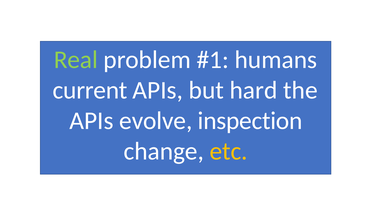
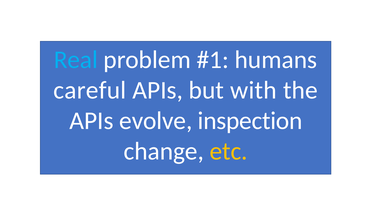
Real colour: light green -> light blue (76, 60)
current: current -> careful (90, 90)
hard: hard -> with (253, 90)
